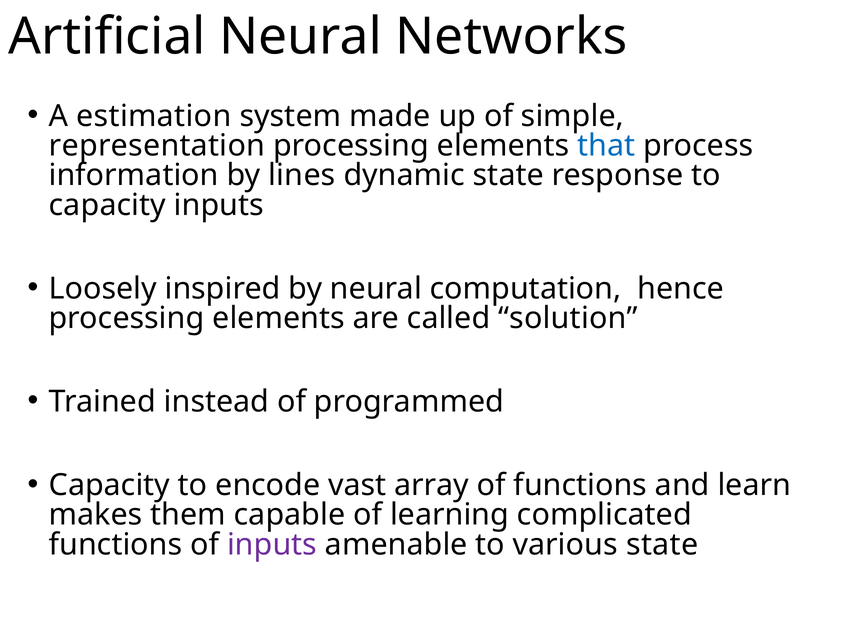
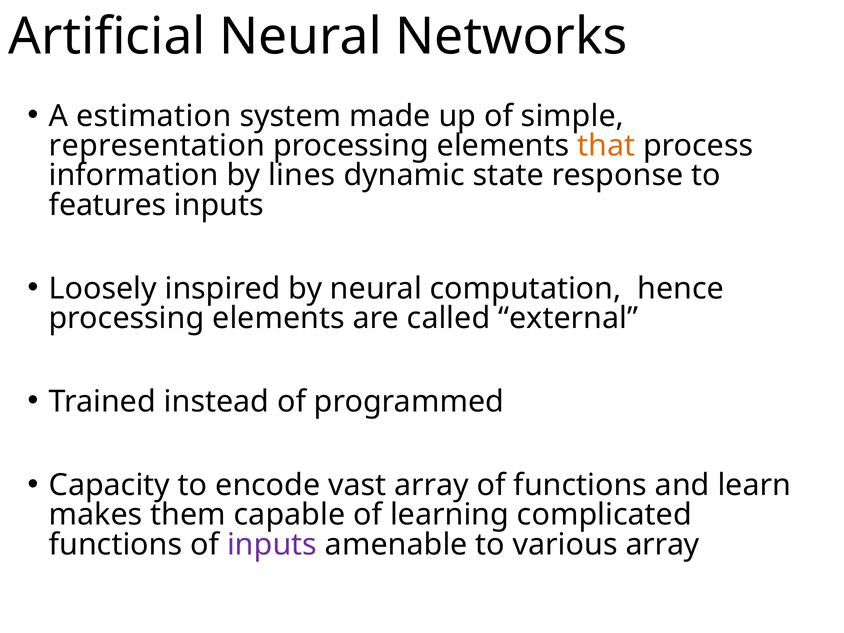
that colour: blue -> orange (606, 146)
capacity: capacity -> features (108, 205)
solution: solution -> external (568, 318)
various state: state -> array (663, 544)
